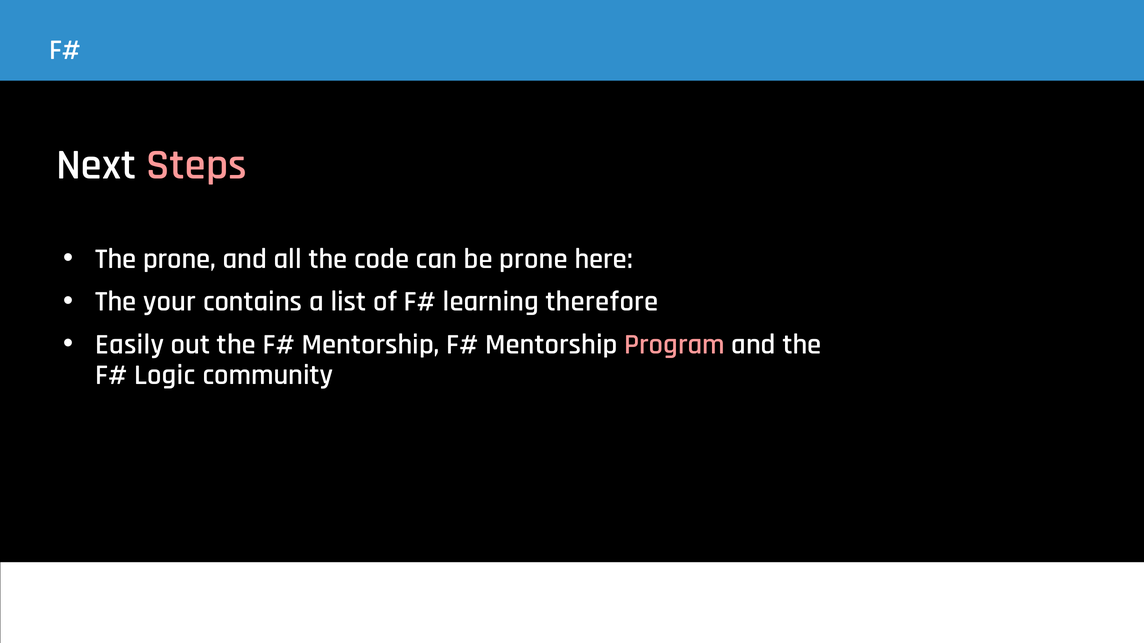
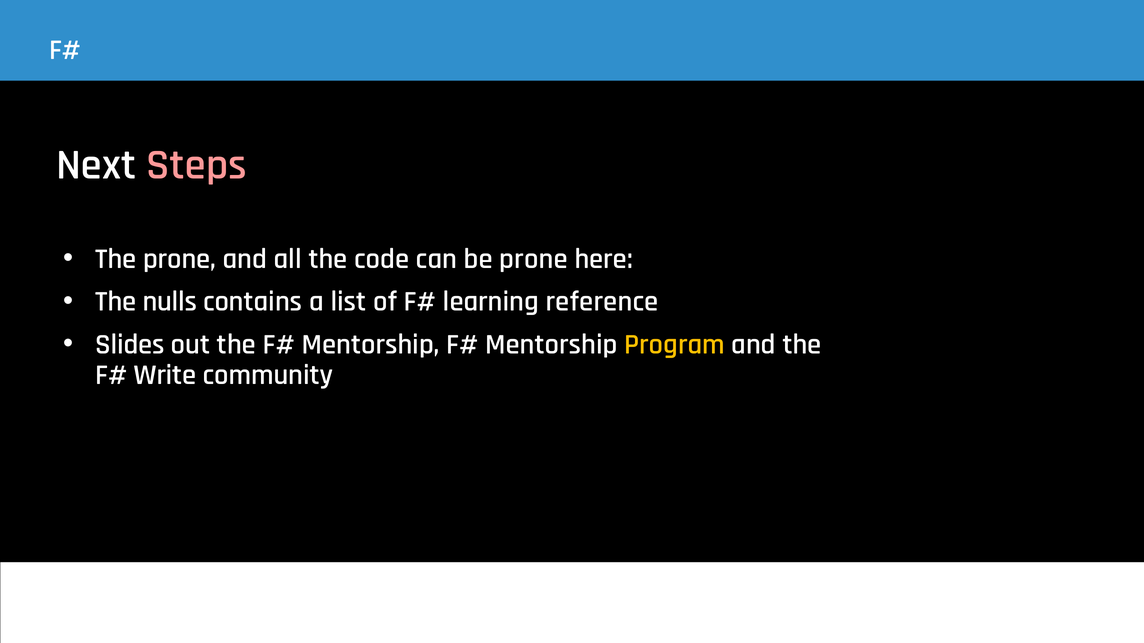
your: your -> nulls (170, 302)
therefore: therefore -> reference (602, 302)
Easily: Easily -> Slides (130, 344)
Program colour: pink -> yellow (675, 344)
Logic: Logic -> Write (165, 375)
